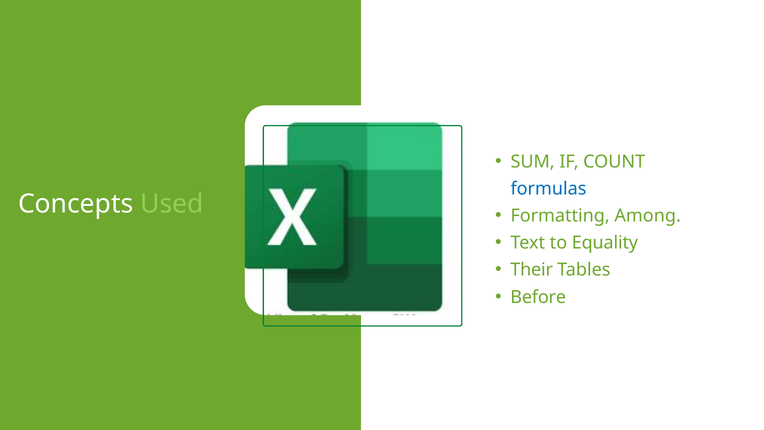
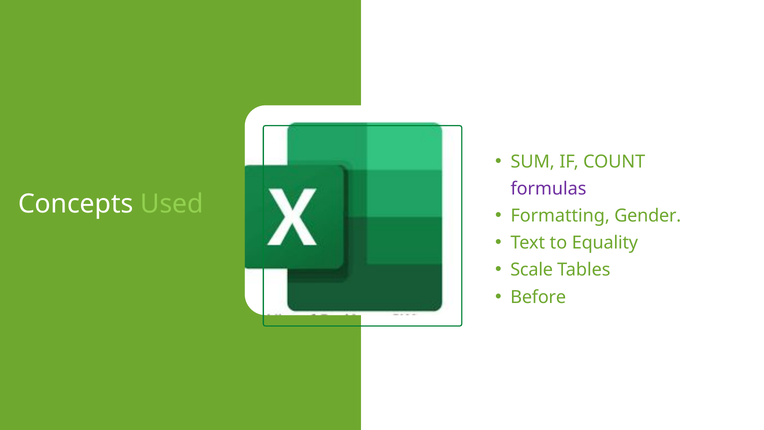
formulas colour: blue -> purple (548, 189)
Among: Among -> Gender (648, 216)
Their: Their -> Scale (532, 270)
